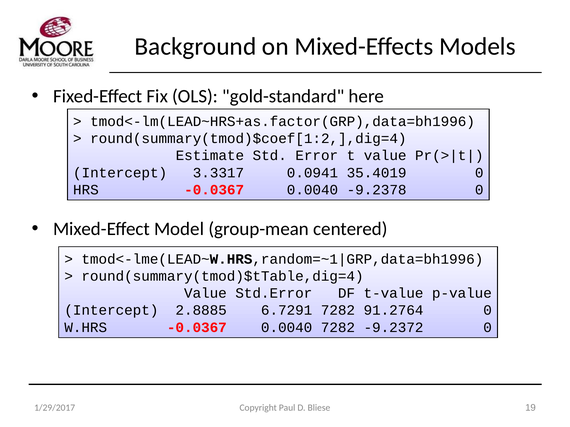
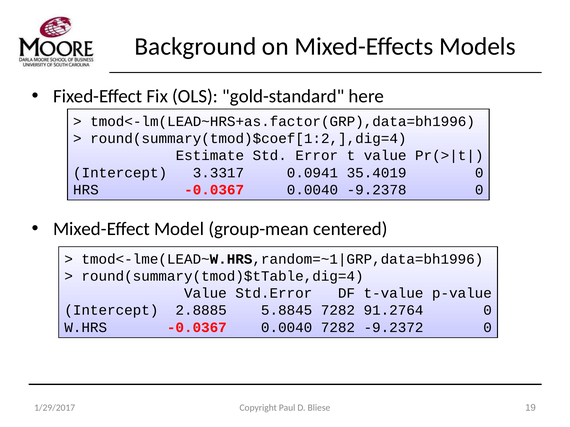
6.7291: 6.7291 -> 5.8845 (287, 311)
